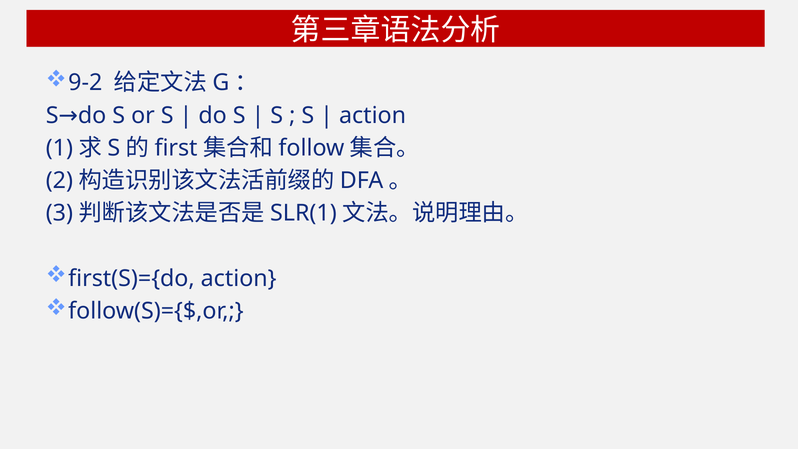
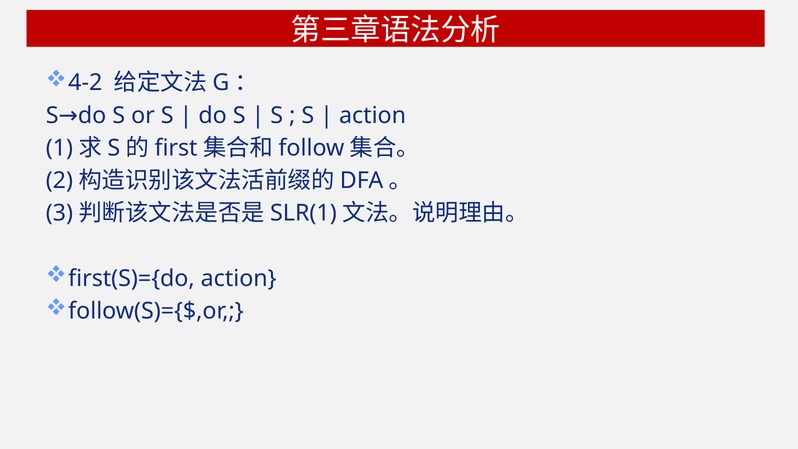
9-2: 9-2 -> 4-2 (85, 83)
